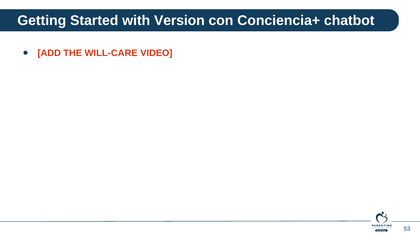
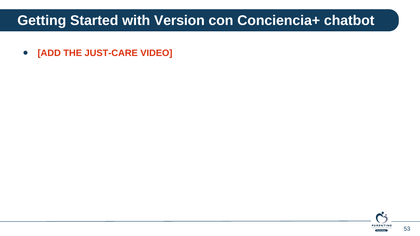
WILL-CARE: WILL-CARE -> JUST-CARE (111, 53)
